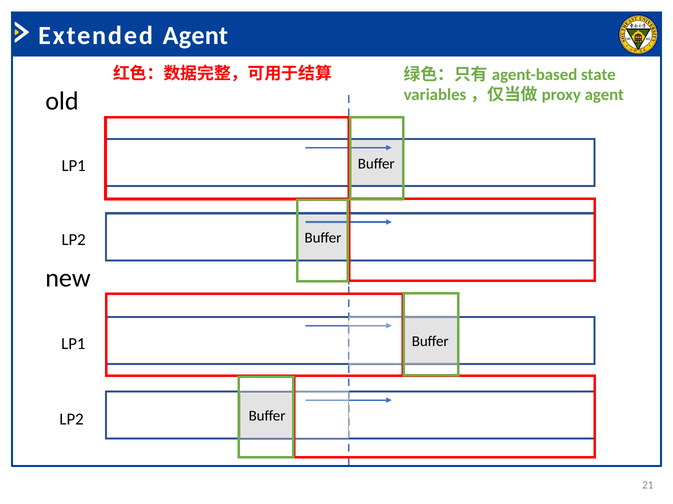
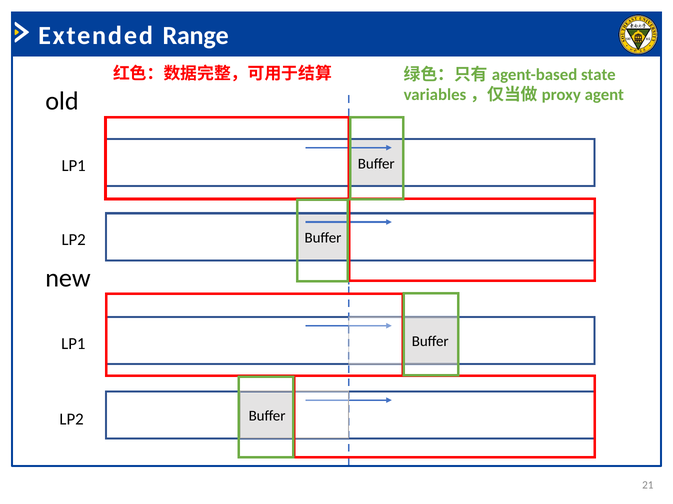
Extended Agent: Agent -> Range (196, 36)
